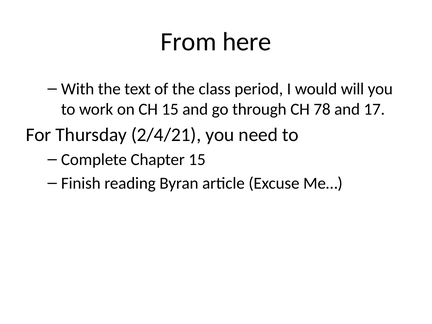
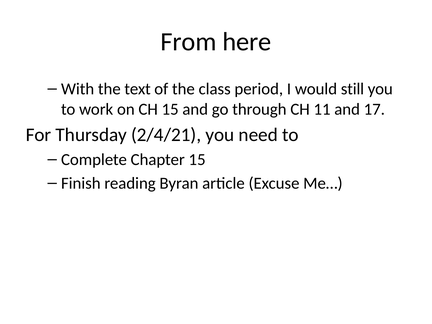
will: will -> still (352, 89)
78: 78 -> 11 (322, 109)
